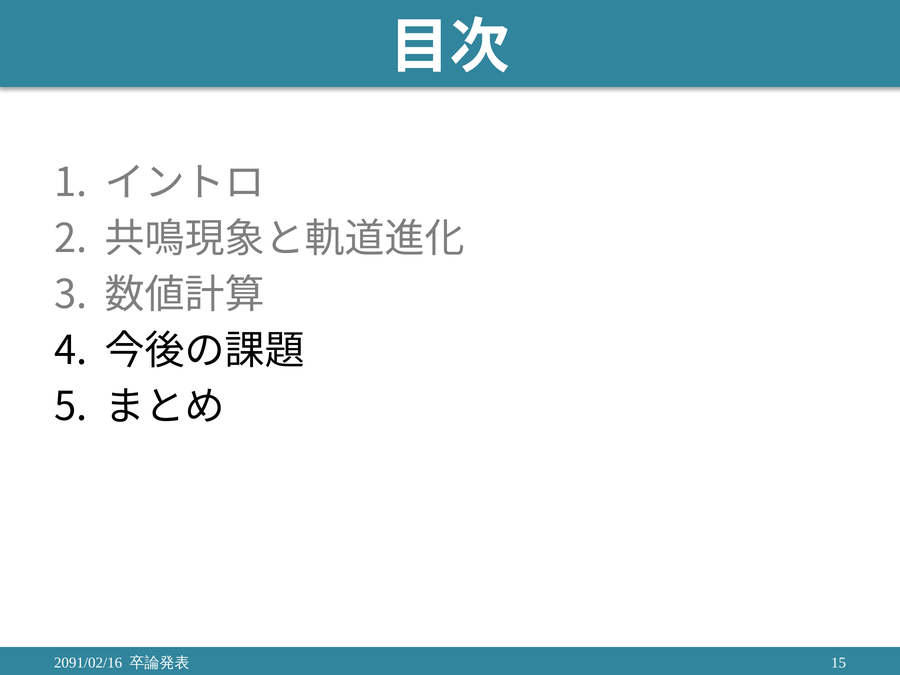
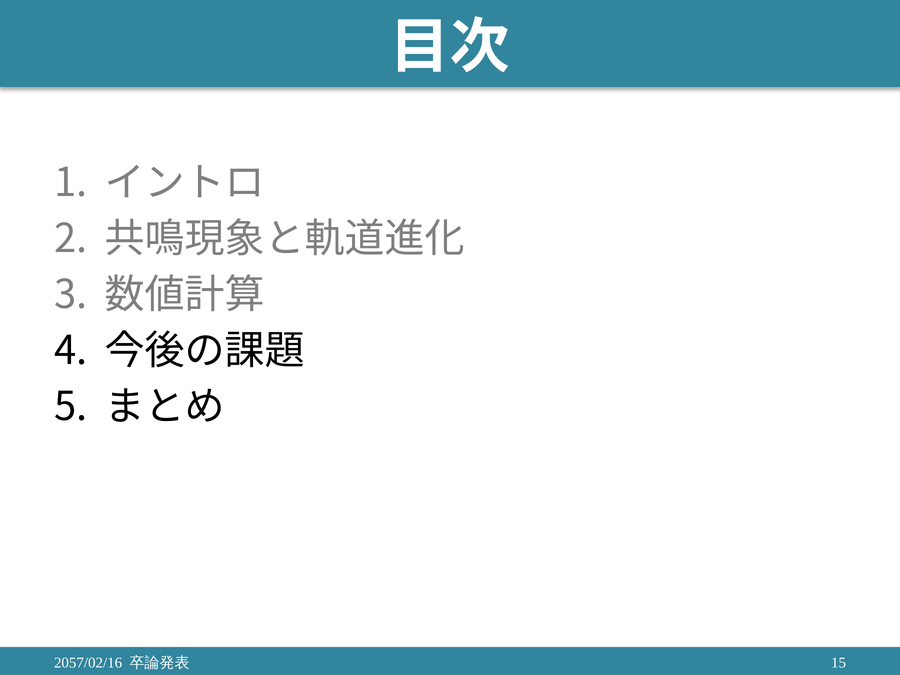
2091/02/16: 2091/02/16 -> 2057/02/16 (88, 663)
